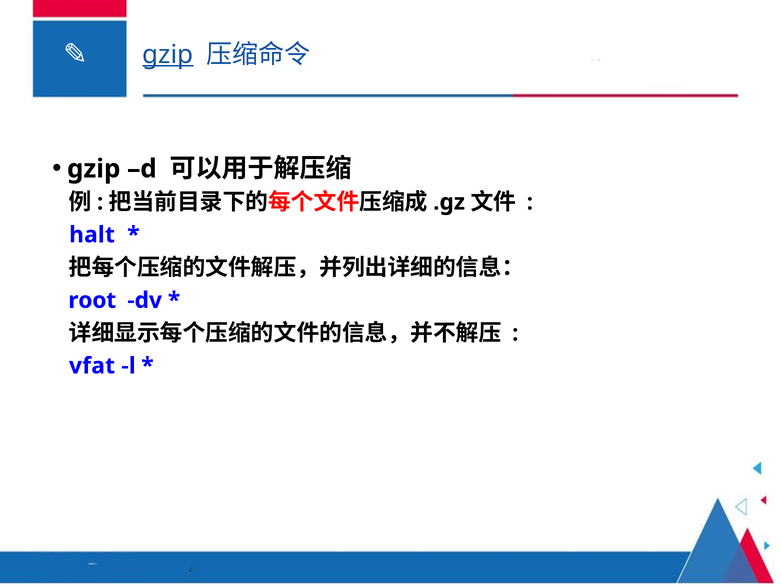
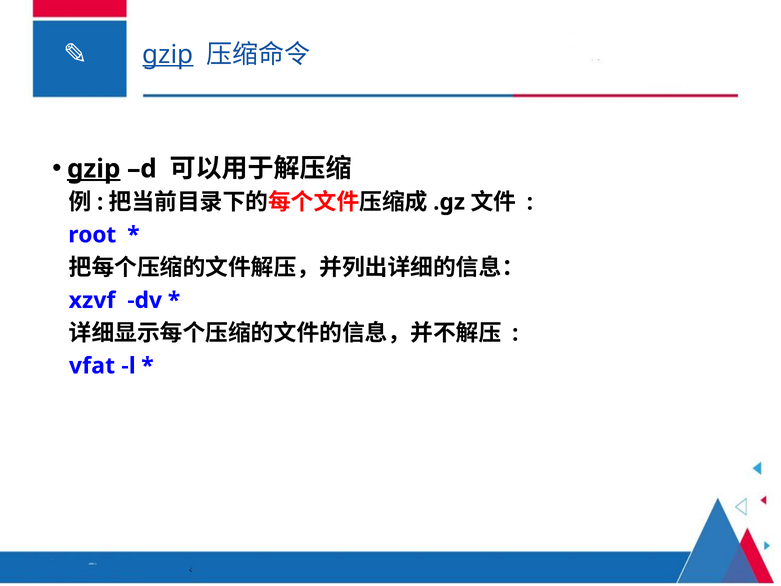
gzip underline: none -> present (94, 169)
halt: halt -> root (92, 235)
root: root -> xzvf (92, 300)
